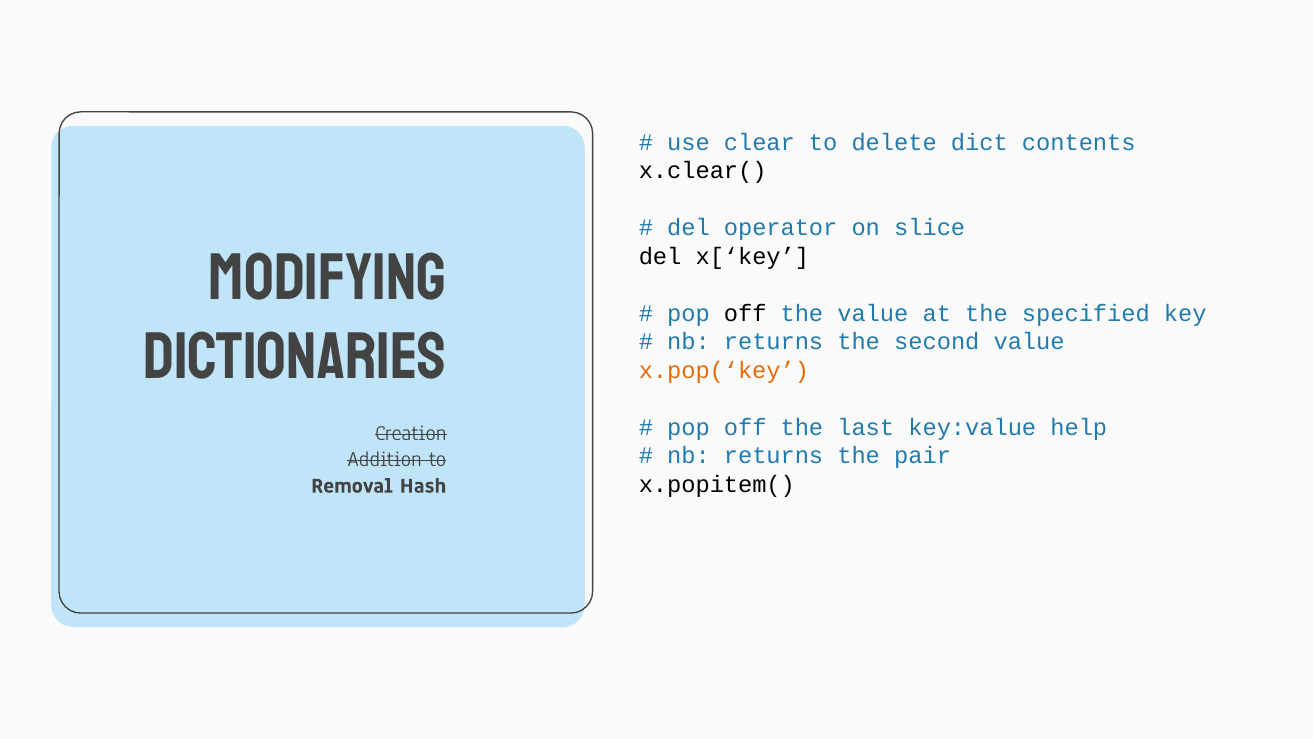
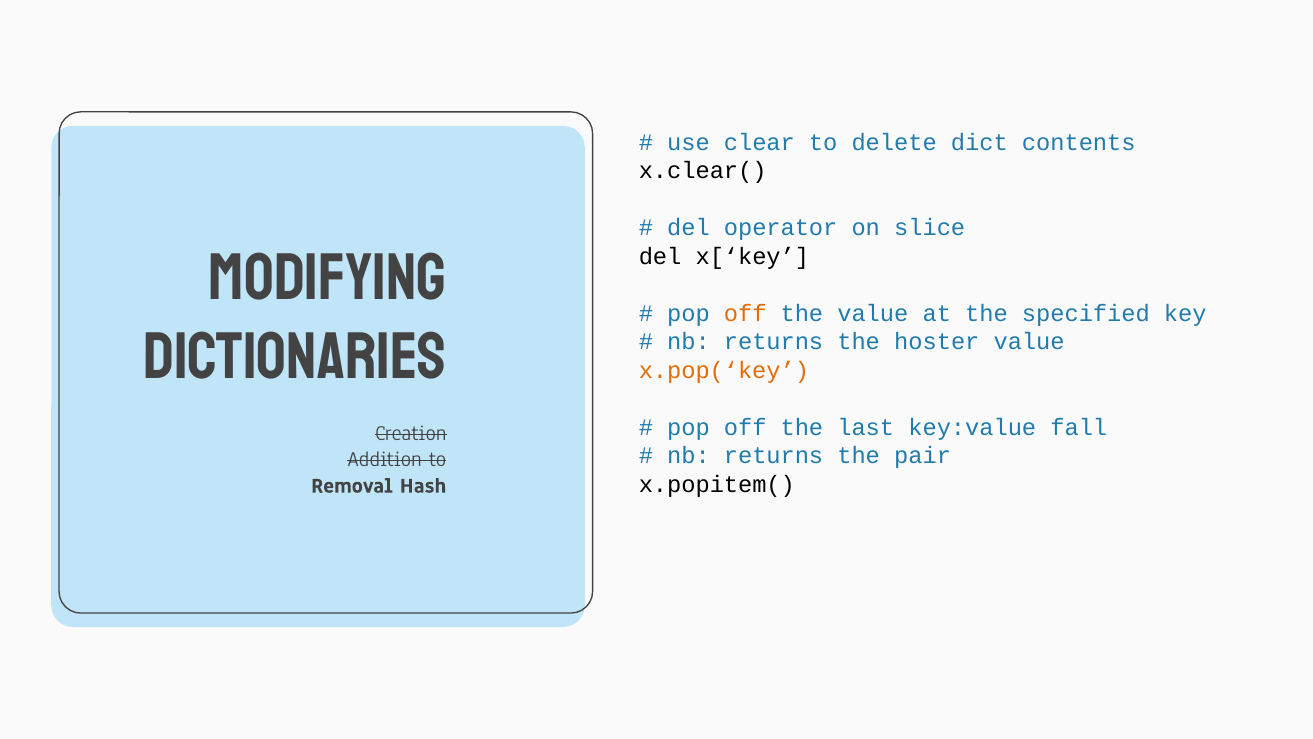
off colour: black -> orange (745, 313)
second: second -> hoster (937, 342)
help: help -> fall (1079, 427)
